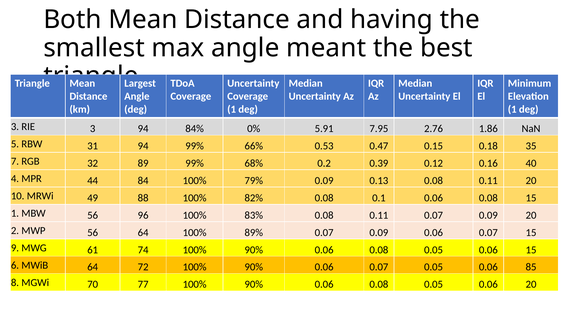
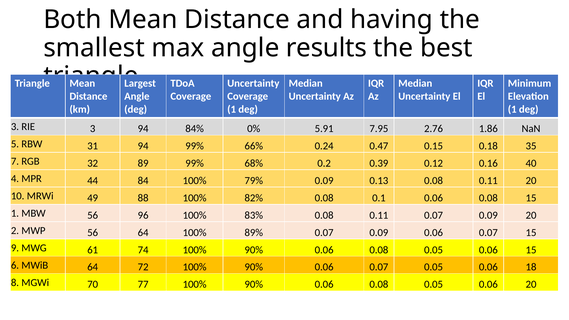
meant: meant -> results (326, 48)
0.53: 0.53 -> 0.24 (324, 146)
85: 85 -> 18 (531, 267)
